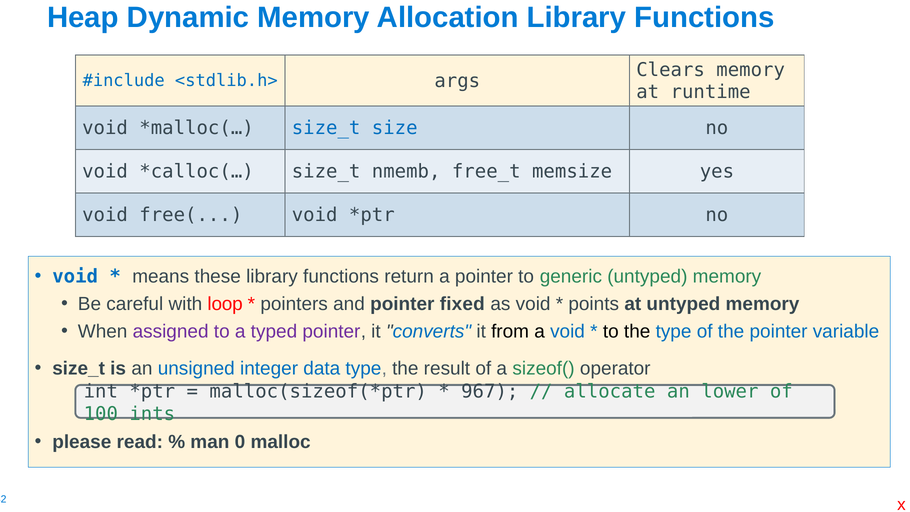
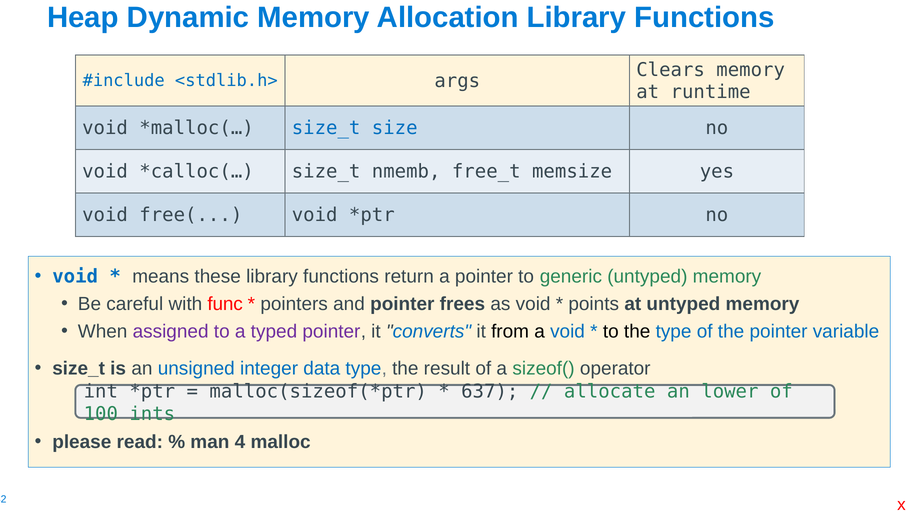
loop: loop -> func (225, 304)
fixed: fixed -> frees (462, 304)
967: 967 -> 637 (490, 391)
0: 0 -> 4 (240, 442)
